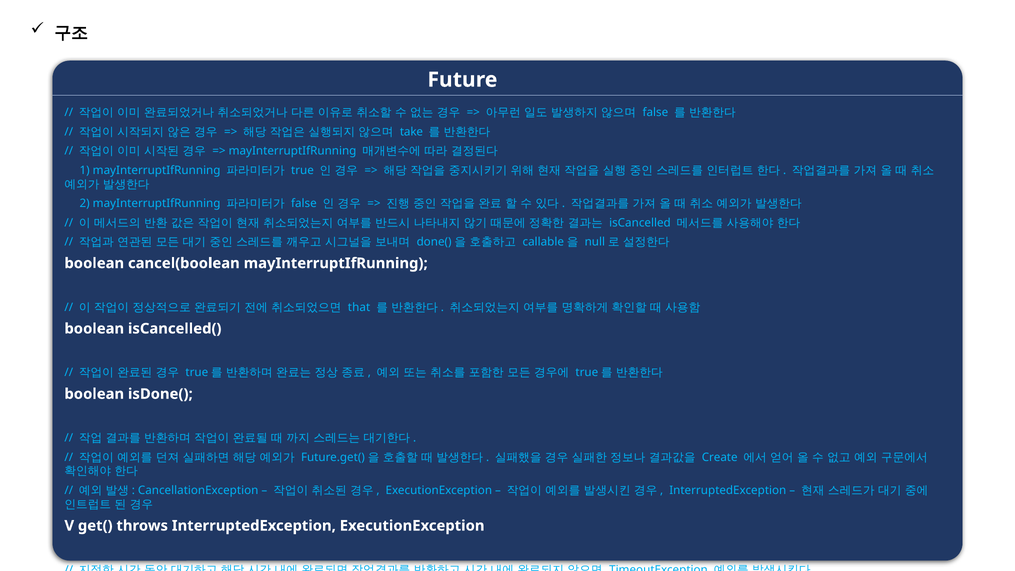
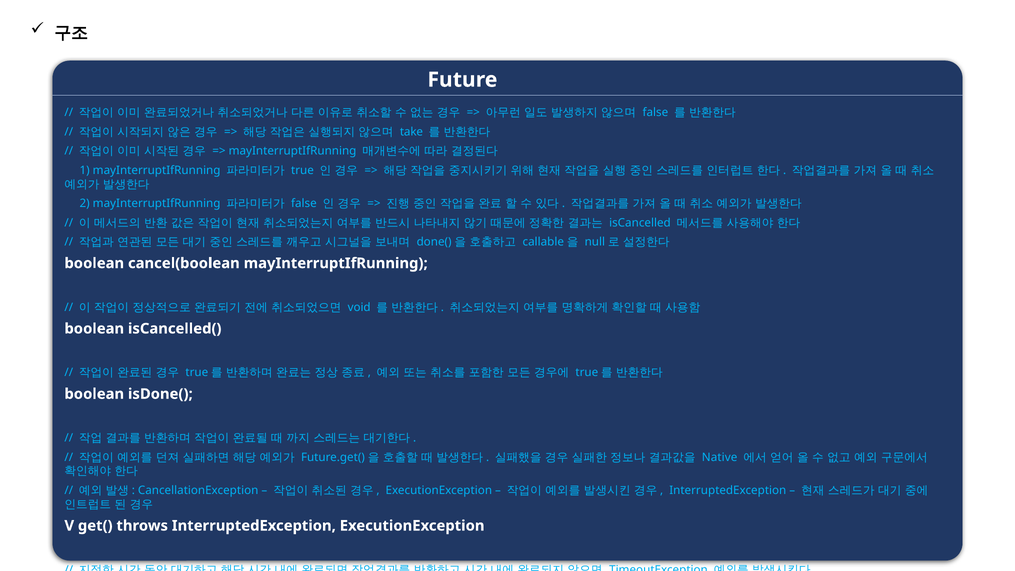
that: that -> void (359, 307)
Create: Create -> Native (720, 457)
